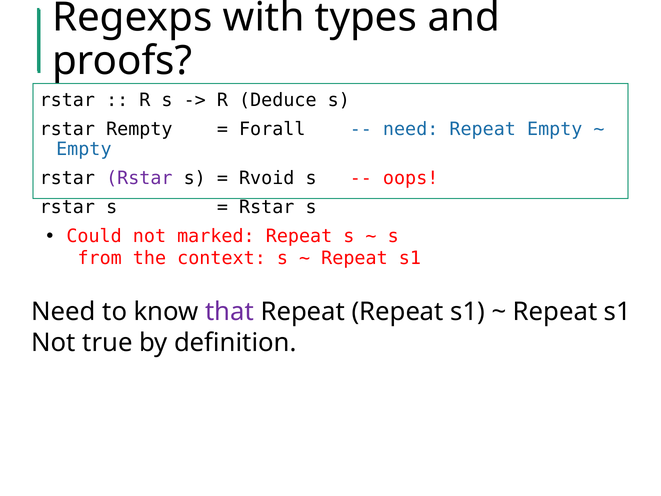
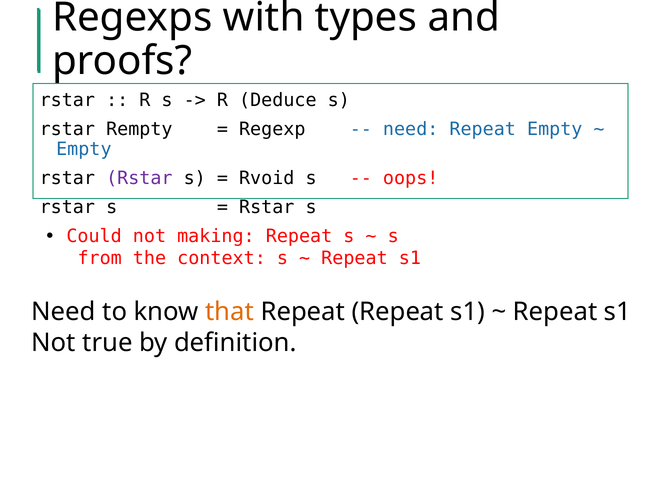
Forall: Forall -> Regexp (272, 129)
marked: marked -> making (216, 236)
that colour: purple -> orange (230, 312)
